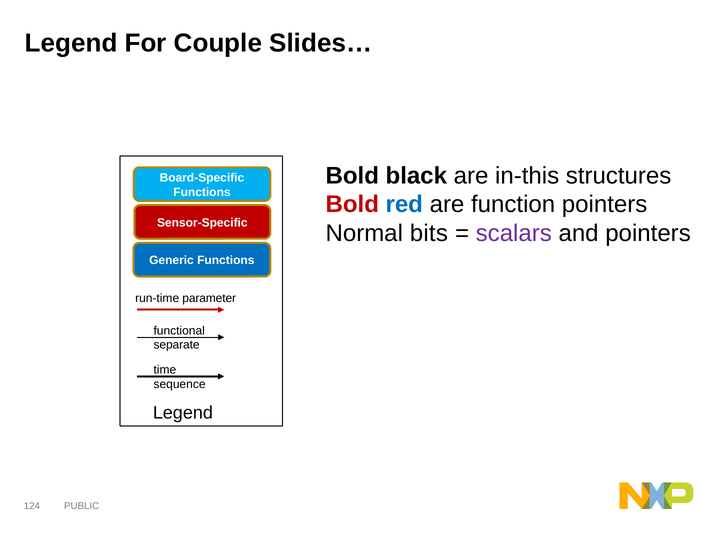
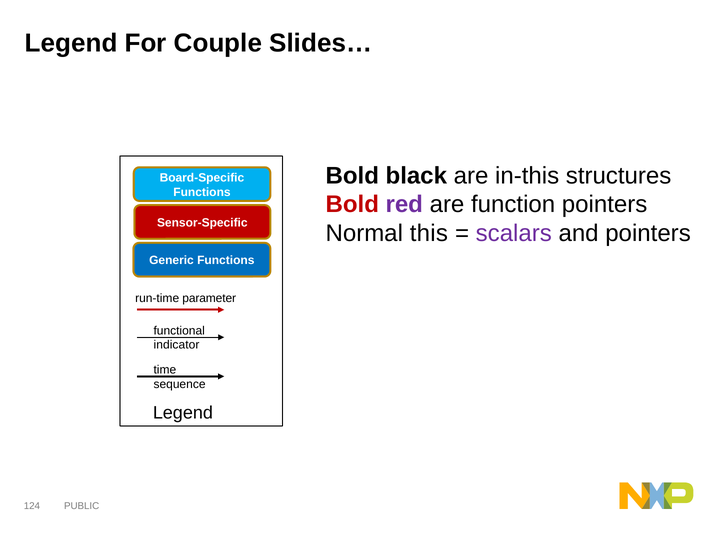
red colour: blue -> purple (404, 205)
bits: bits -> this (429, 234)
separate: separate -> indicator (176, 345)
